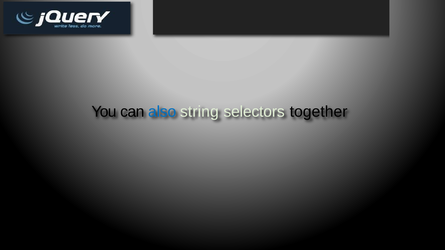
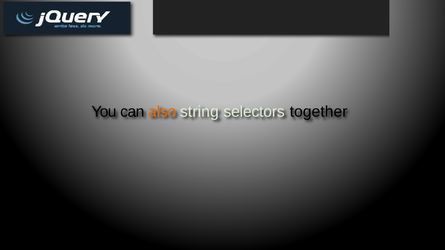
also colour: blue -> orange (162, 112)
